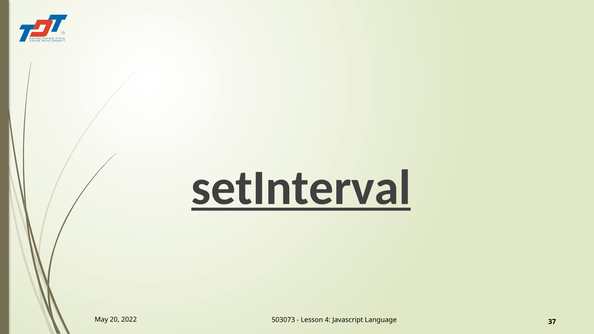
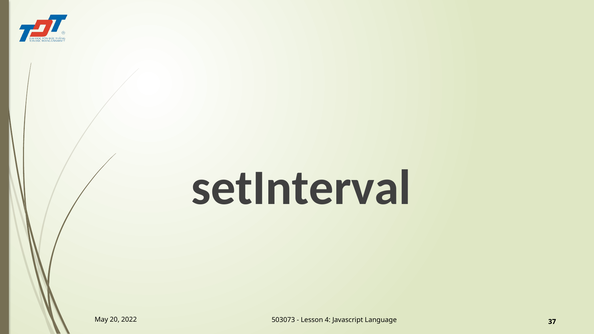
setInterval underline: present -> none (301, 188)
